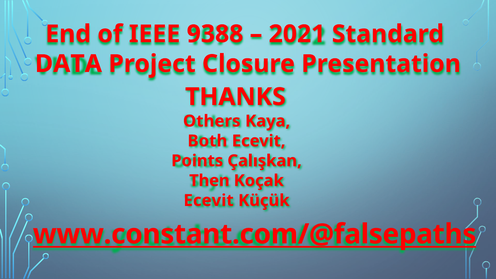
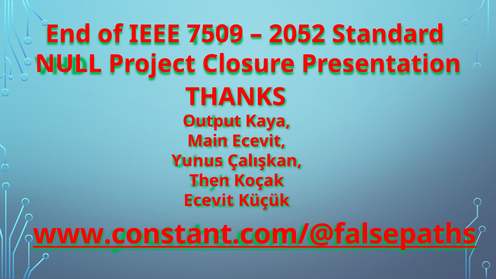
9388: 9388 -> 7509 (215, 34)
2021: 2021 -> 2052 (297, 34)
DATA: DATA -> NULL (68, 64)
Others: Others -> Output (212, 121)
Both: Both -> Main (208, 141)
Points: Points -> Yunus (197, 161)
